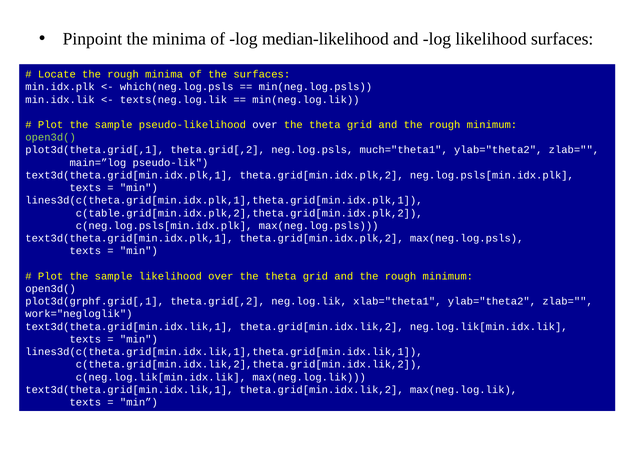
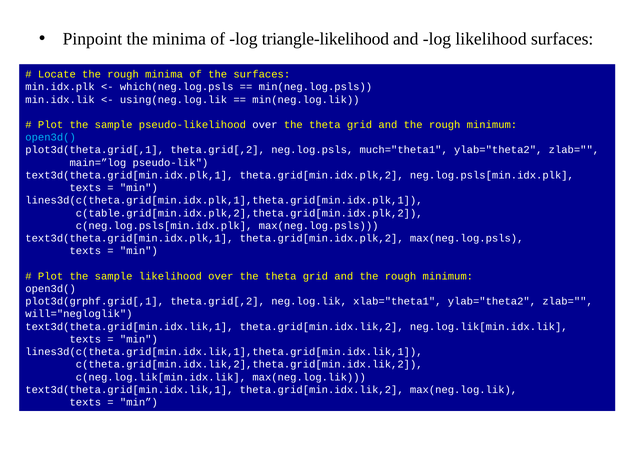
median-likelihood: median-likelihood -> triangle-likelihood (325, 39)
texts(neg.log.lik: texts(neg.log.lik -> using(neg.log.lik (174, 100)
open3d( colour: light green -> light blue (51, 137)
work="negloglik: work="negloglik -> will="negloglik (79, 314)
